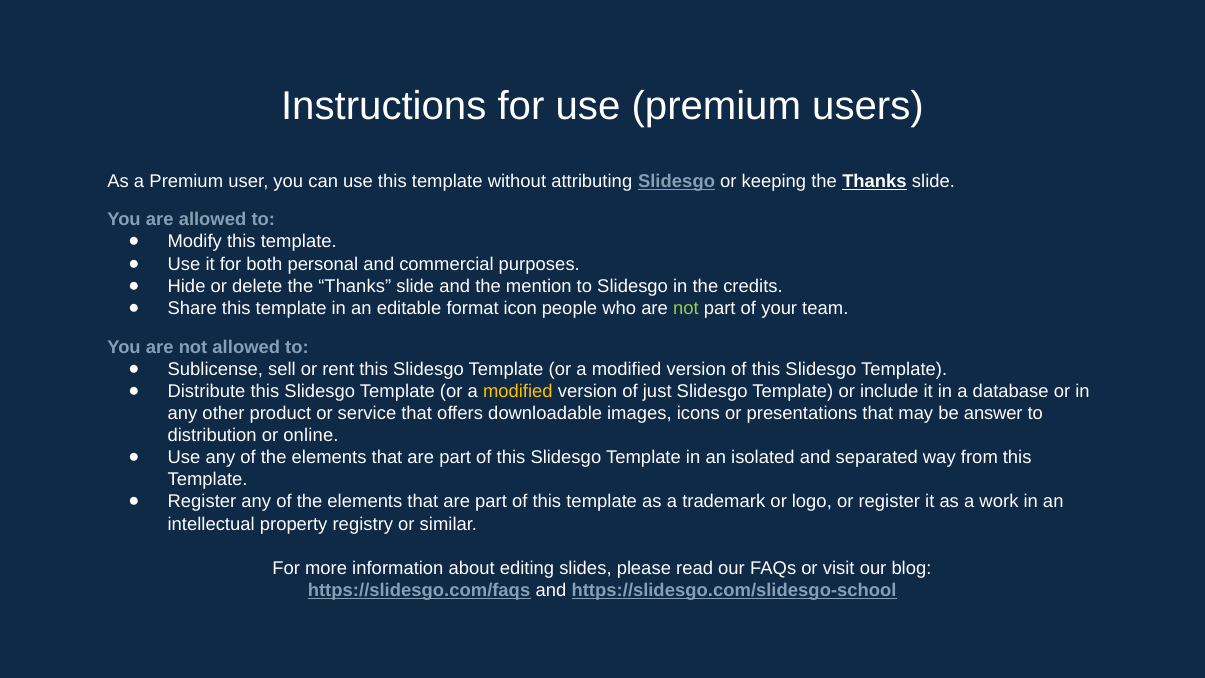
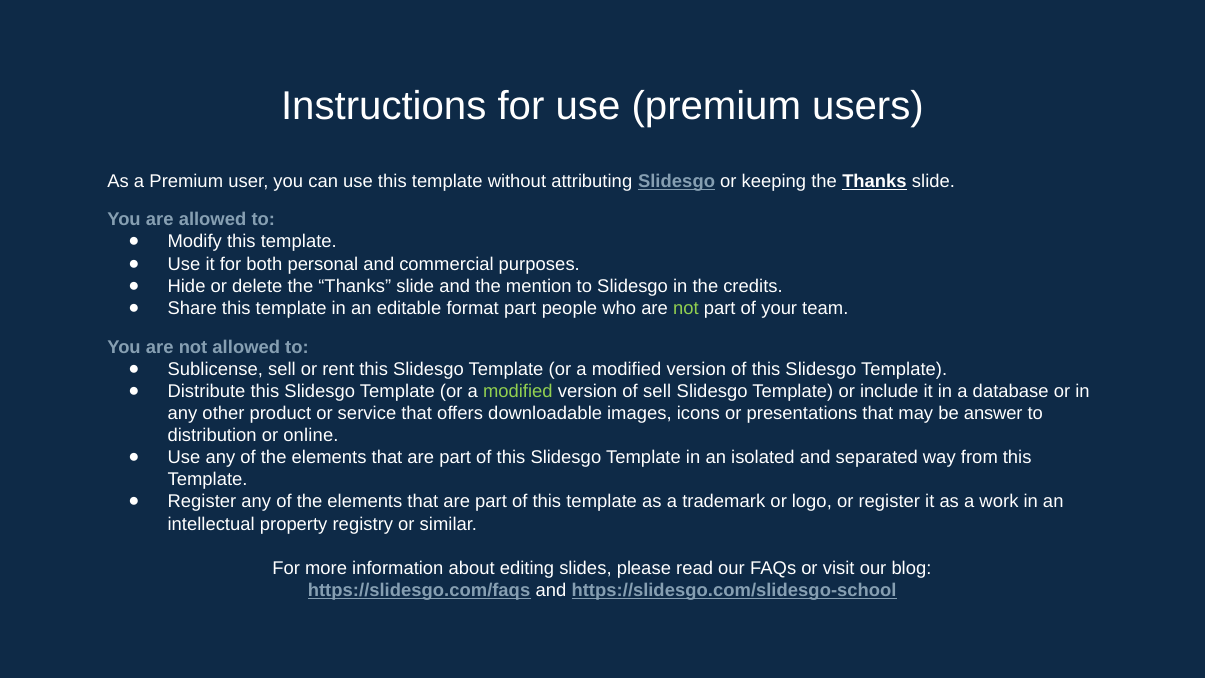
format icon: icon -> part (520, 308)
modified colour: yellow -> light green (518, 391)
of just: just -> sell (657, 391)
